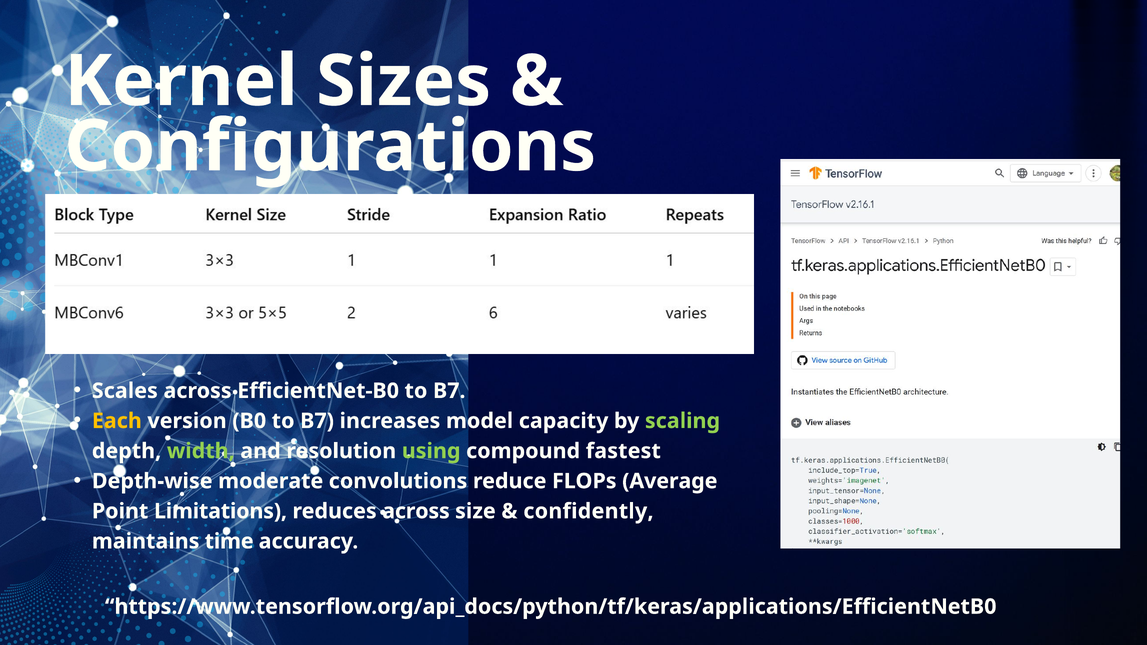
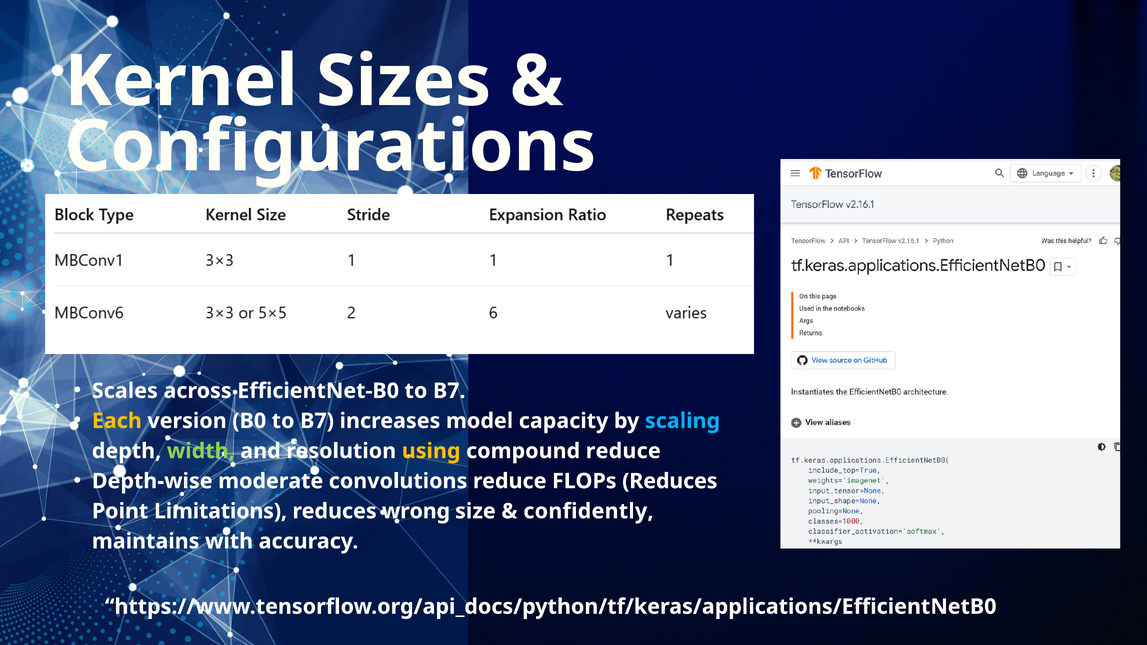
scaling colour: light green -> light blue (683, 421)
using colour: light green -> yellow (431, 451)
compound fastest: fastest -> reduce (623, 451)
FLOPs Average: Average -> Reduces (670, 481)
reduces across: across -> wrong (416, 511)
time: time -> with (229, 541)
